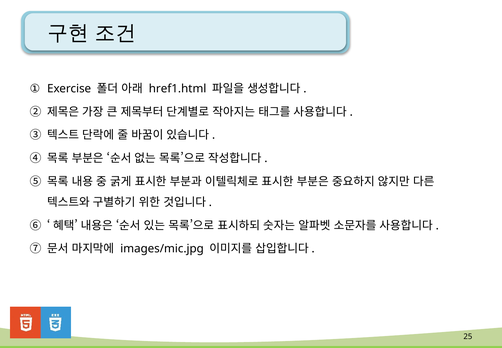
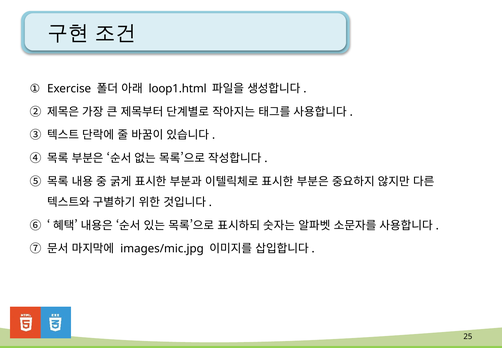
href1.html: href1.html -> loop1.html (178, 89)
